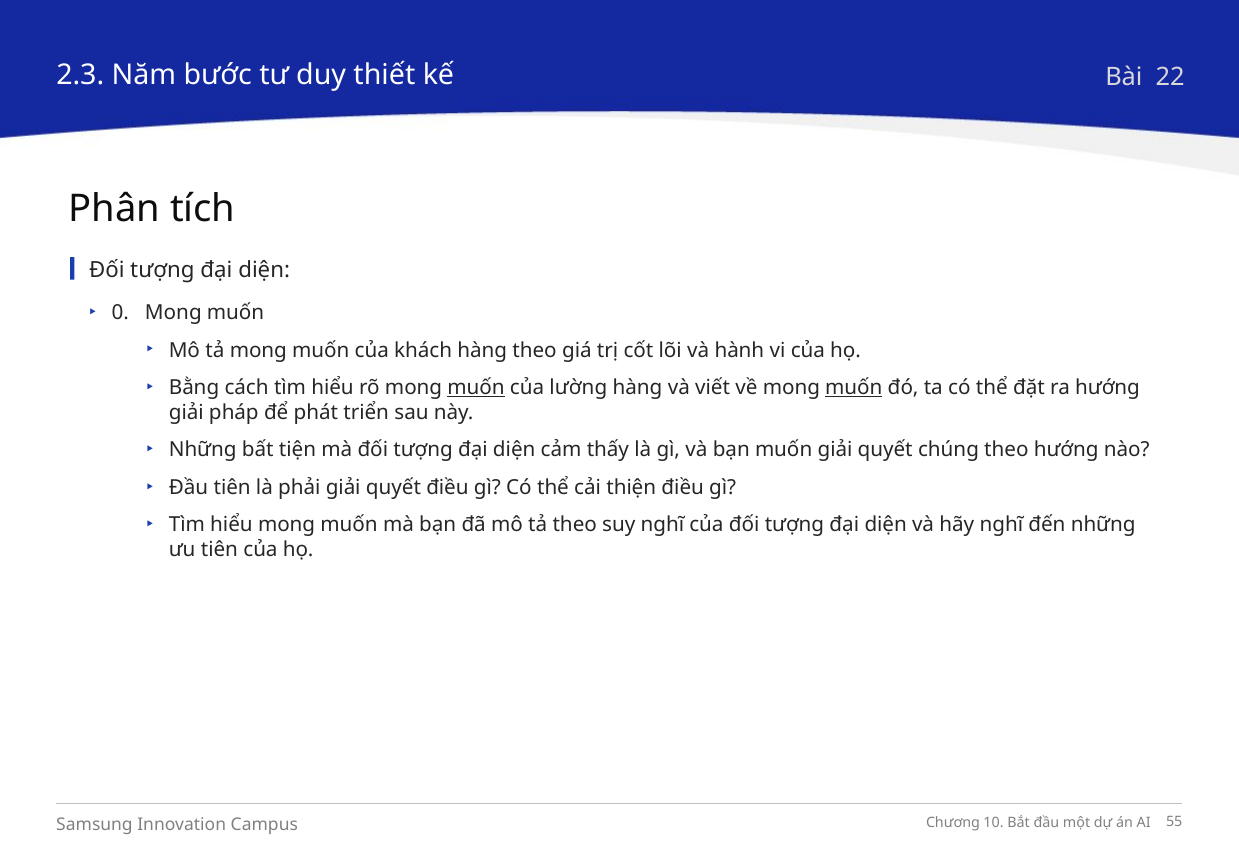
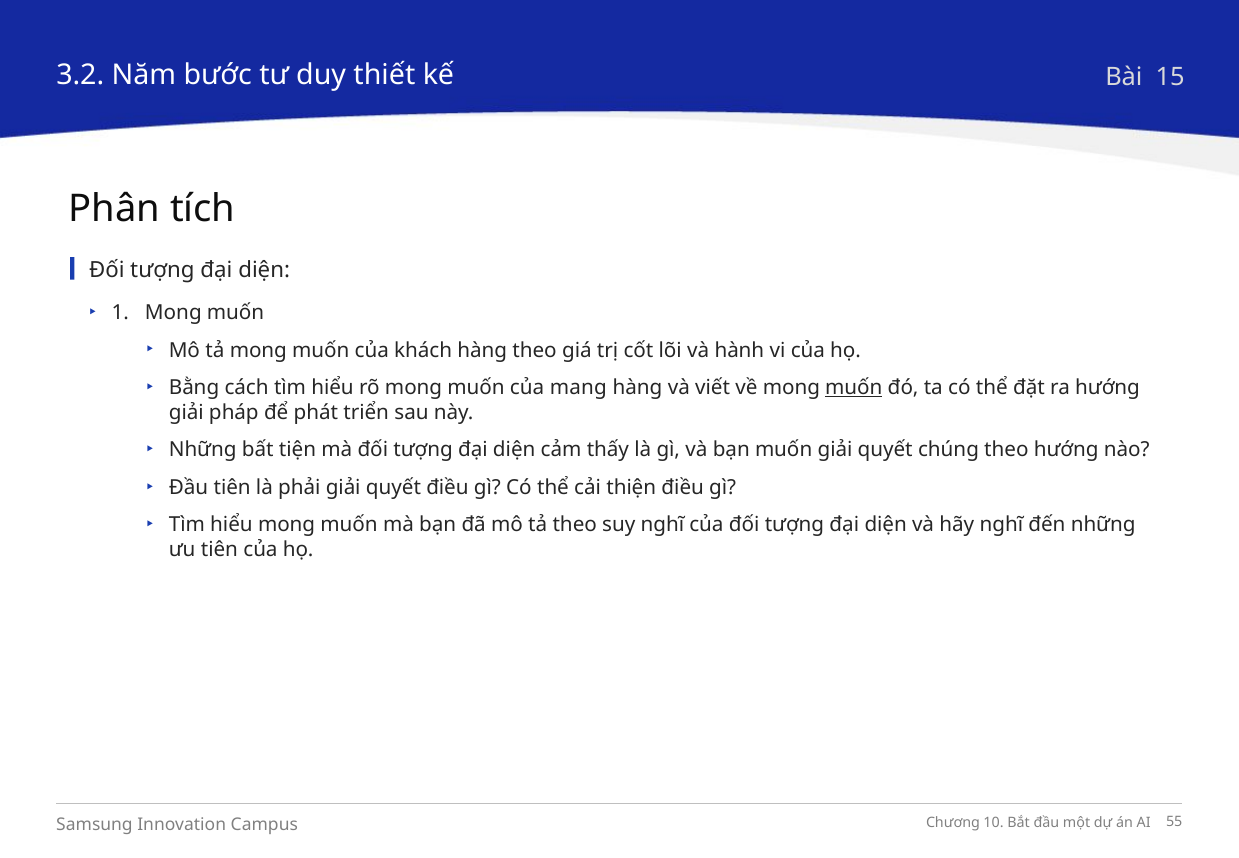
2.3: 2.3 -> 3.2 (80, 75)
22: 22 -> 15 (1170, 77)
0: 0 -> 1 (120, 313)
muốn underline: present -> none (476, 388)
lường: lường -> mang (578, 388)
